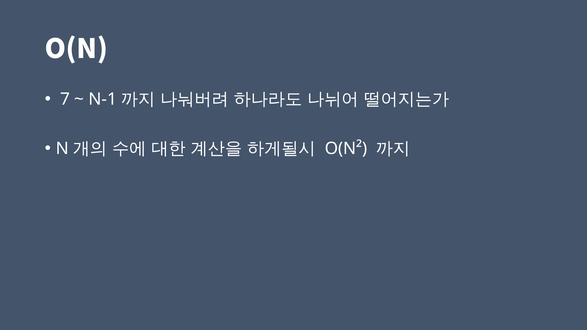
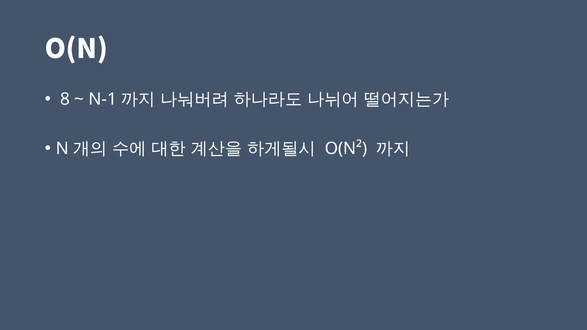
7: 7 -> 8 (65, 99)
